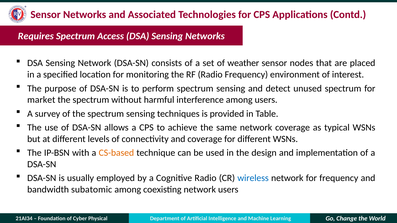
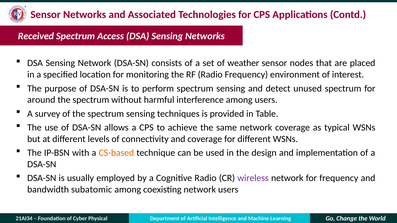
Requires: Requires -> Received (36, 36)
market: market -> around (41, 100)
wireless colour: blue -> purple (253, 178)
